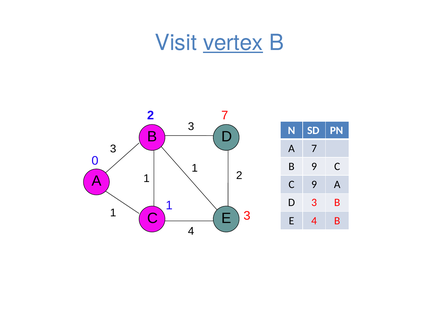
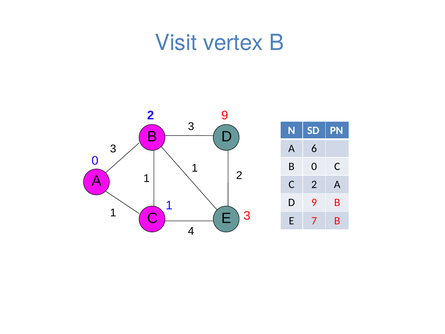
vertex underline: present -> none (233, 43)
2 7: 7 -> 9 (225, 115)
A 7: 7 -> 6 (314, 148)
B 9: 9 -> 0 (314, 166)
C 9: 9 -> 2 (314, 184)
D 3: 3 -> 9 (314, 202)
E 4: 4 -> 7 (314, 221)
